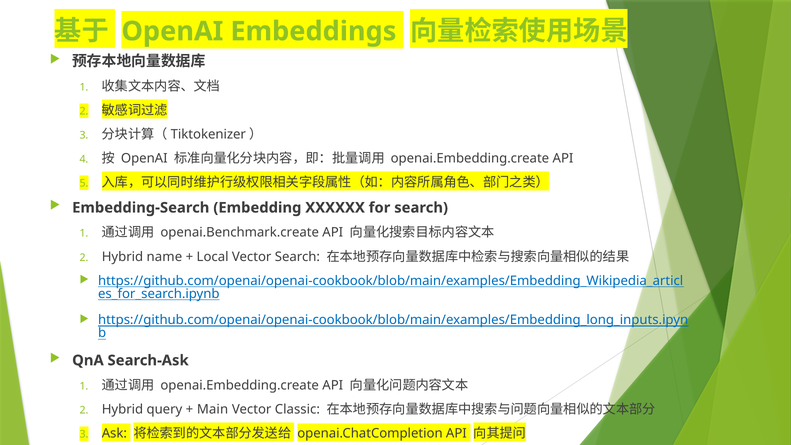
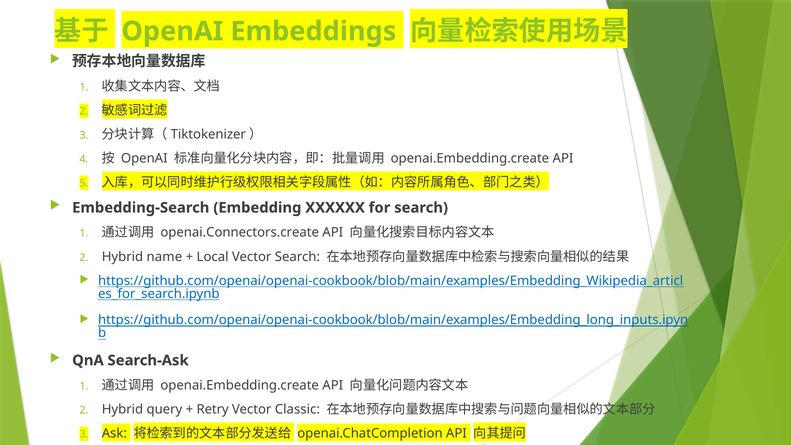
openai.Benchmark.create: openai.Benchmark.create -> openai.Connectors.create (240, 233)
Main: Main -> Retry (213, 409)
